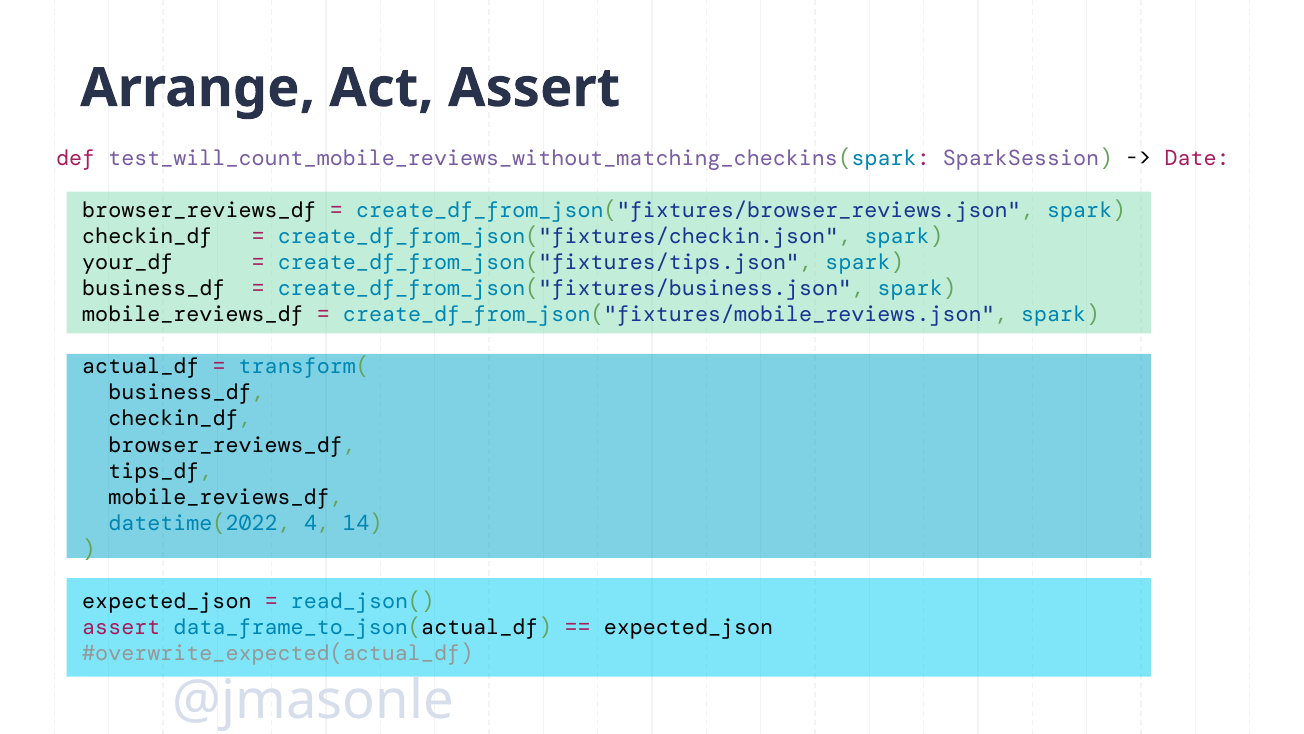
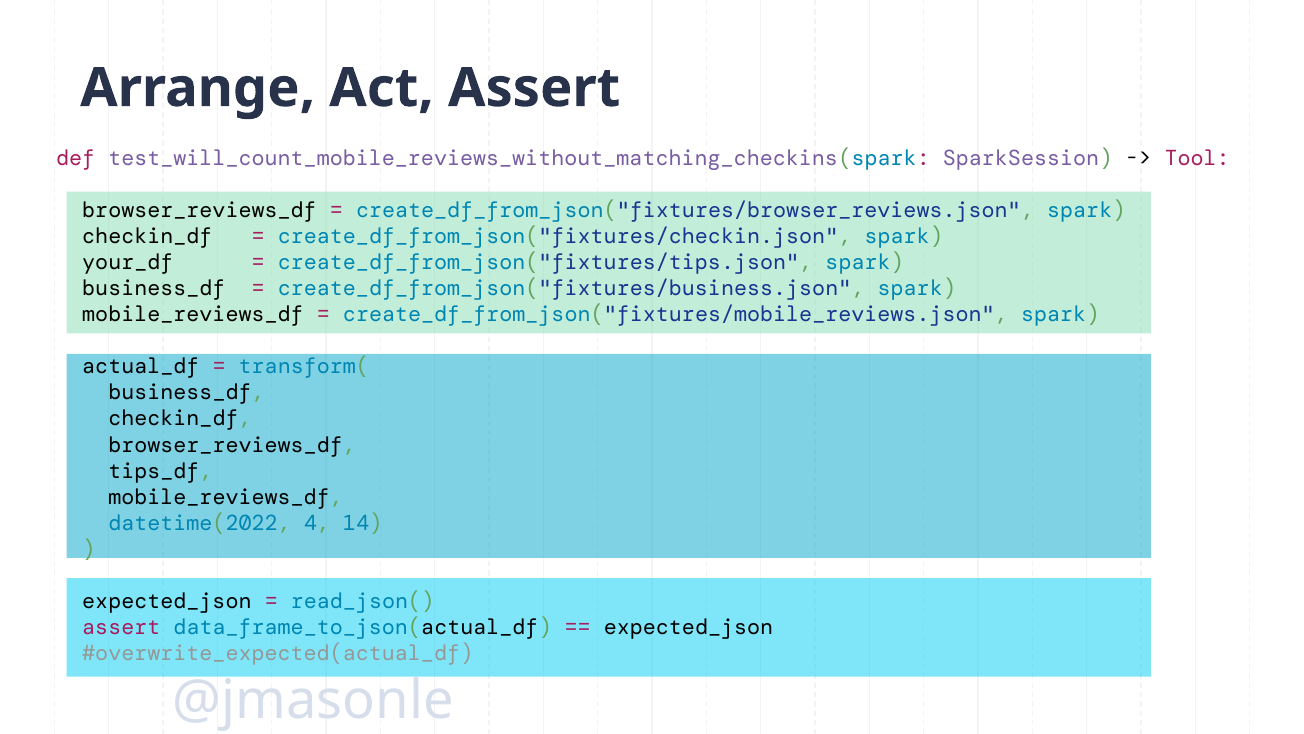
Date: Date -> Tool (1197, 158)
